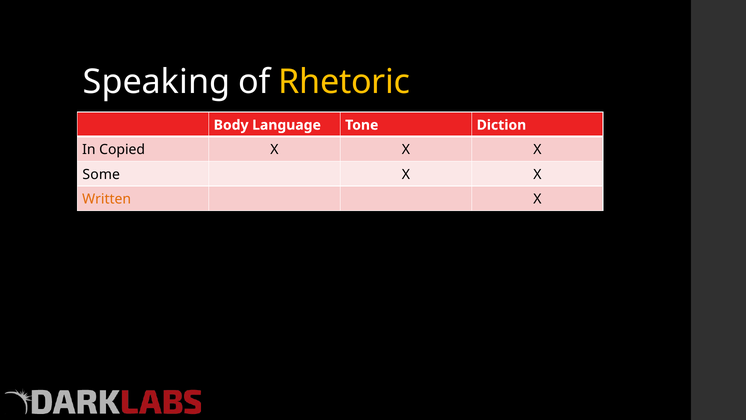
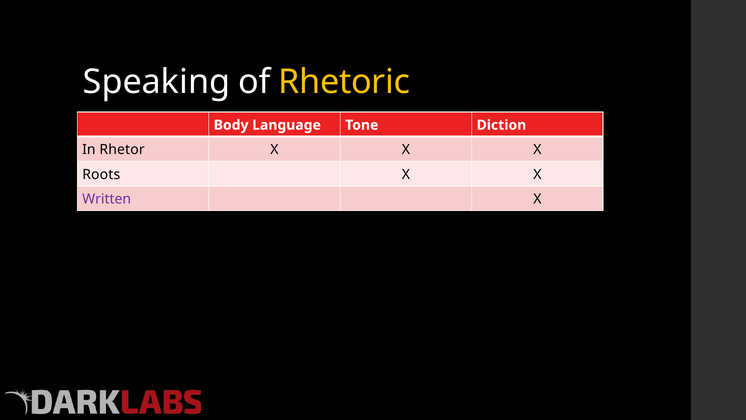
Copied: Copied -> Rhetor (122, 150)
Some: Some -> Roots (101, 174)
Written colour: orange -> purple (107, 199)
